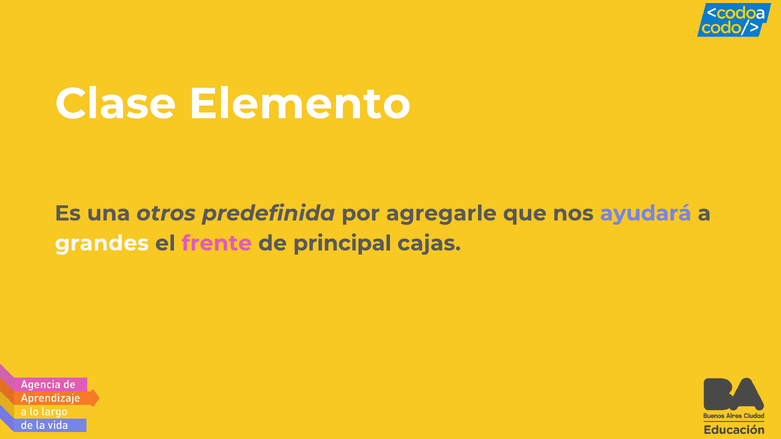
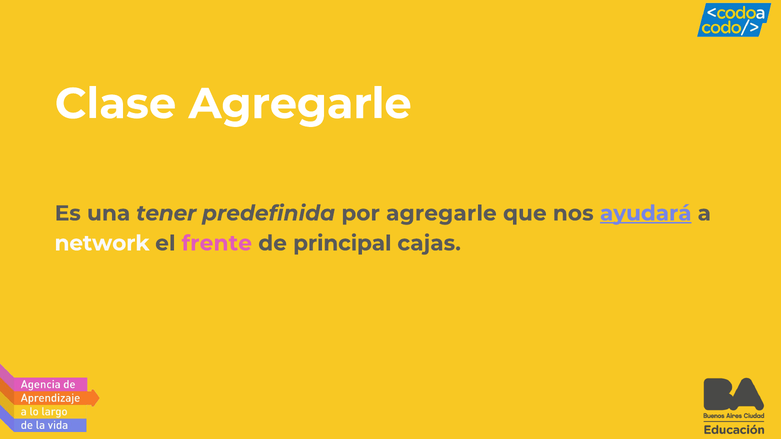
Clase Elemento: Elemento -> Agregarle (300, 104)
otros: otros -> tener (166, 213)
ayudará underline: none -> present (646, 213)
grandes: grandes -> network (102, 243)
